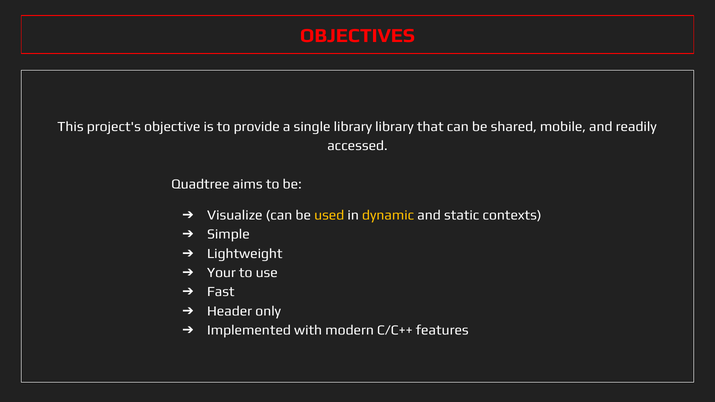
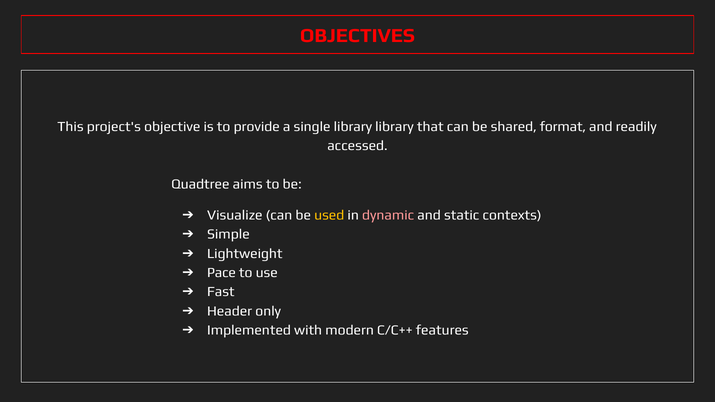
mobile: mobile -> format (563, 127)
dynamic colour: yellow -> pink (388, 215)
Your: Your -> Pace (221, 273)
